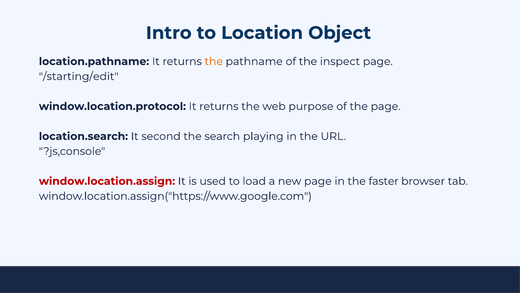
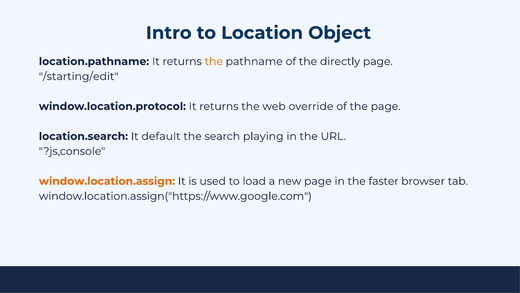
inspect: inspect -> directly (340, 61)
purpose: purpose -> override (311, 106)
second: second -> default (161, 136)
window.location.assign colour: red -> orange (107, 181)
